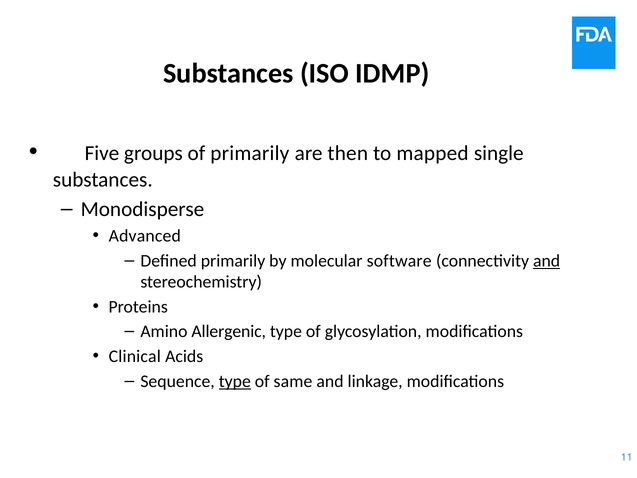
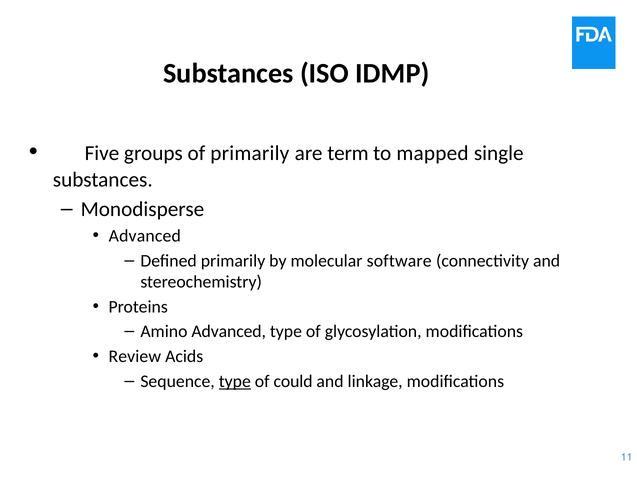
then: then -> term (348, 153)
and underline: present -> none (547, 261)
Amino Allergenic: Allergenic -> Advanced (229, 331)
Clinical: Clinical -> Review (135, 356)
same: same -> could (293, 381)
